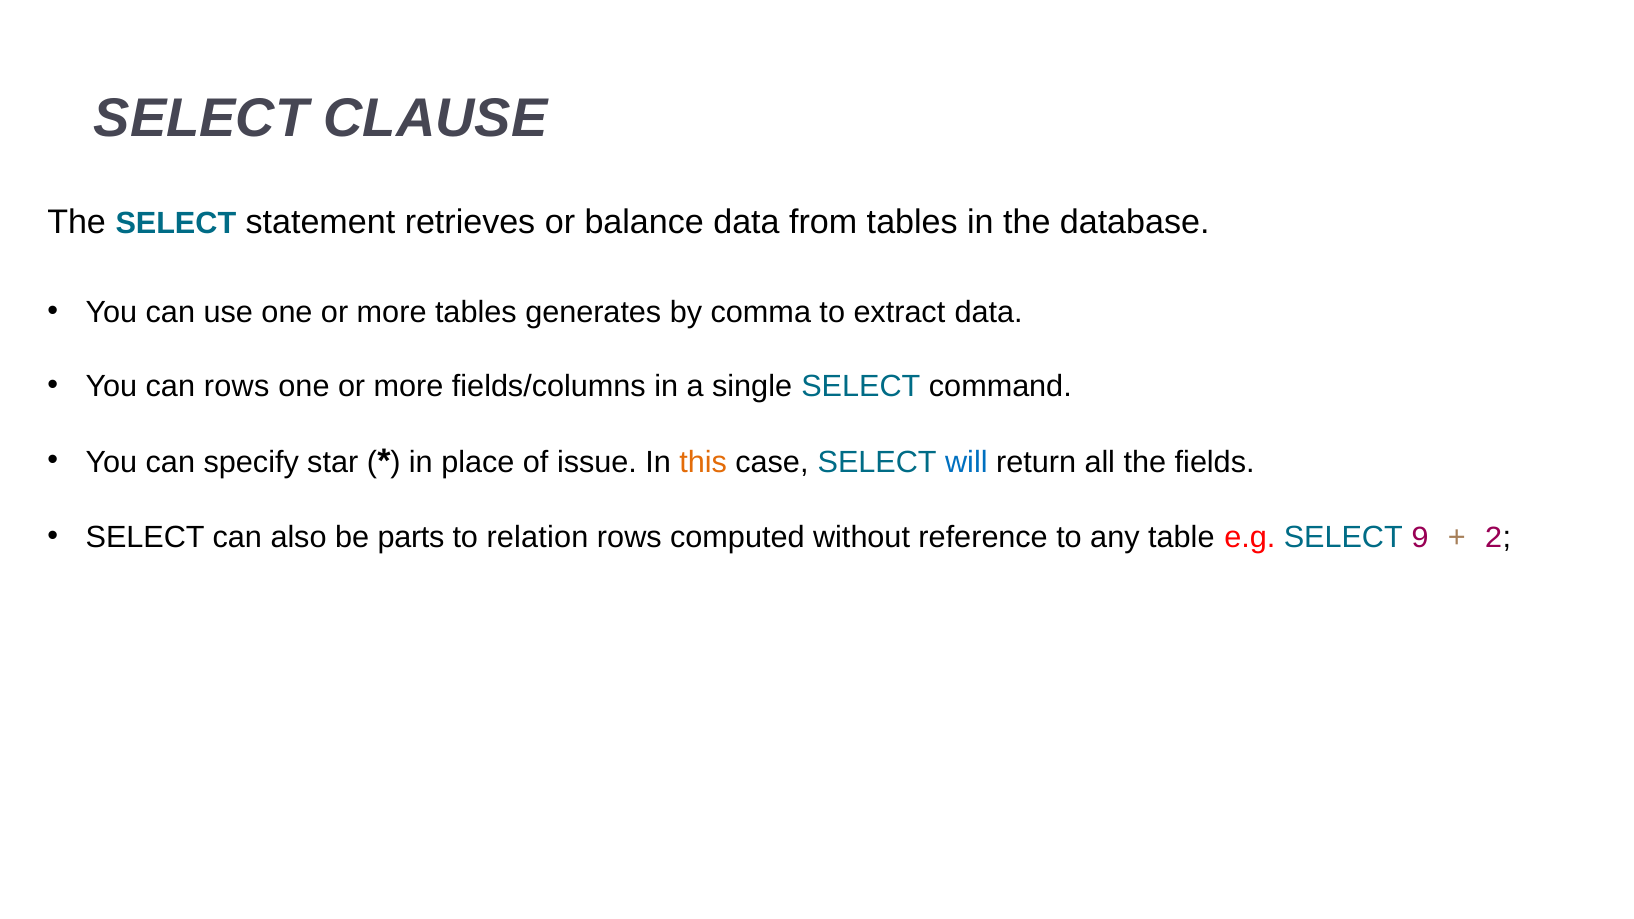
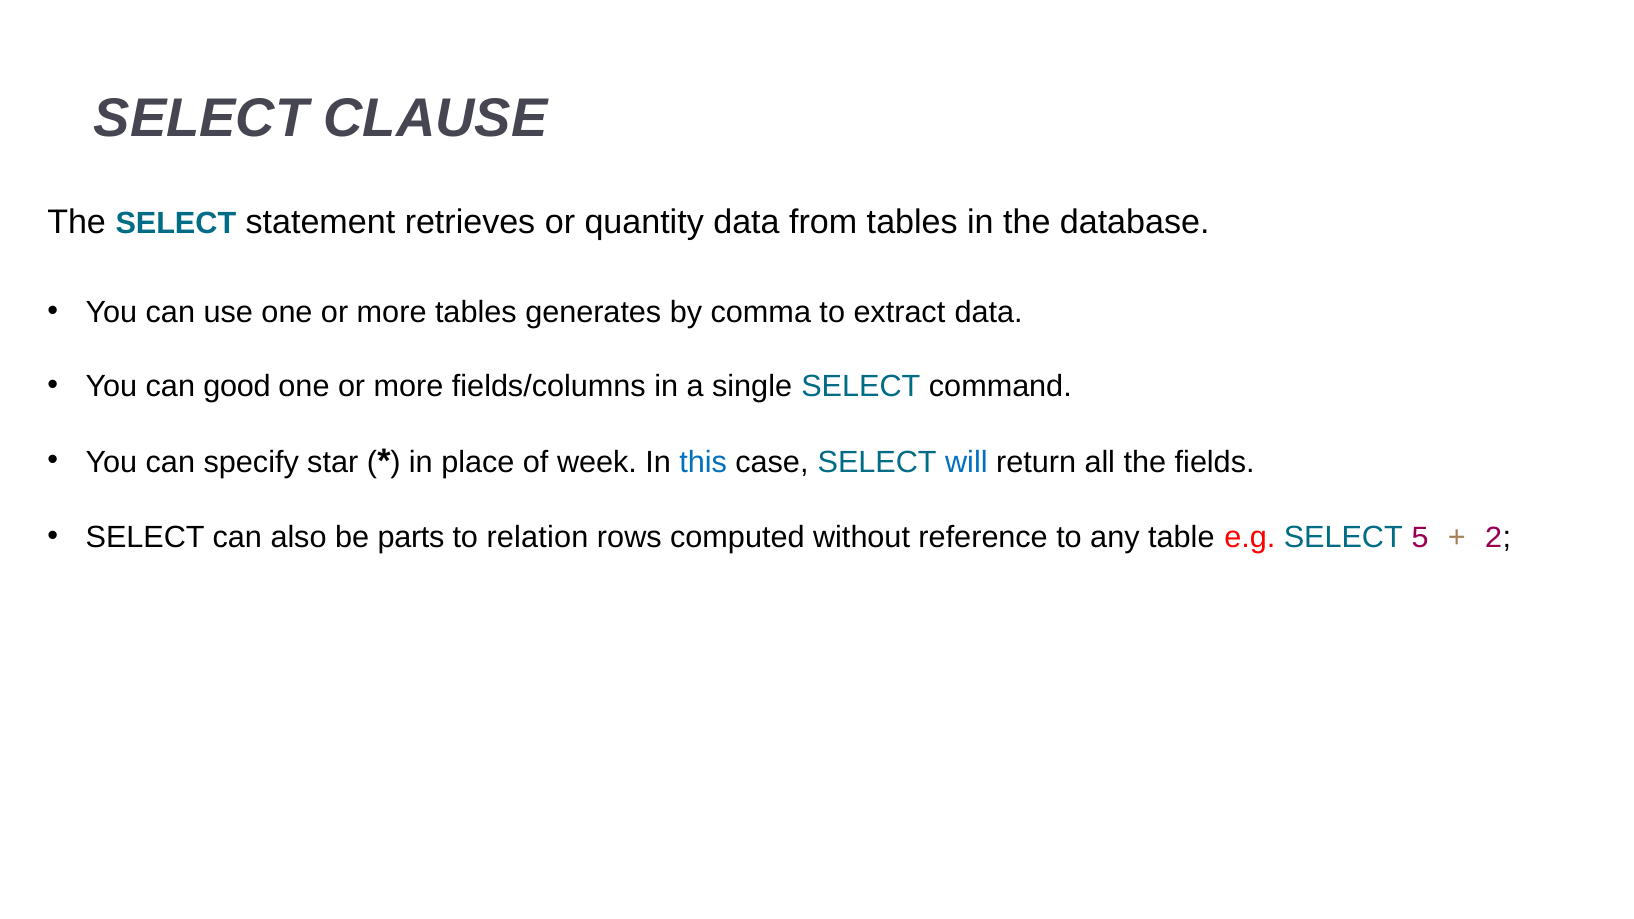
balance: balance -> quantity (644, 222)
can rows: rows -> good (237, 386)
issue: issue -> week (597, 463)
this colour: orange -> blue (703, 463)
9: 9 -> 5 (1420, 537)
